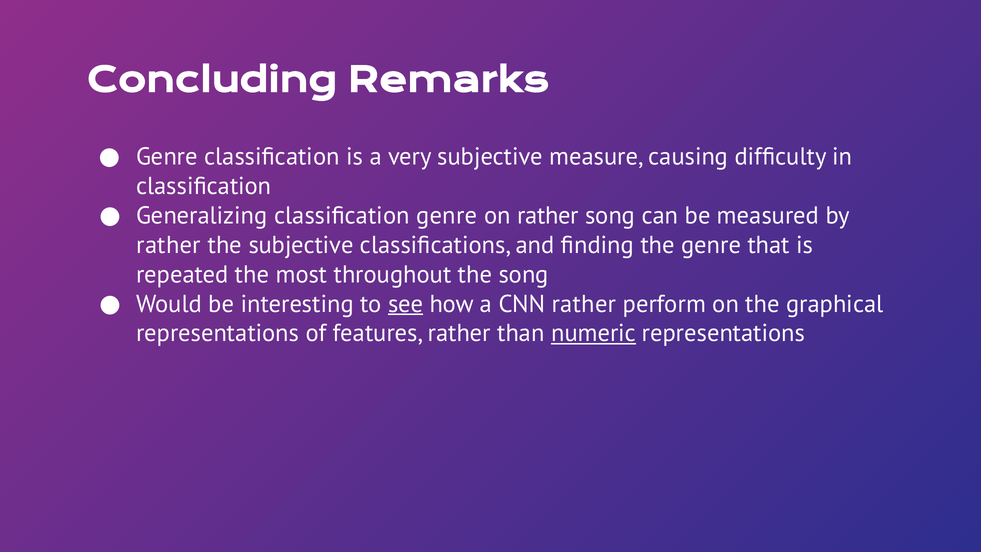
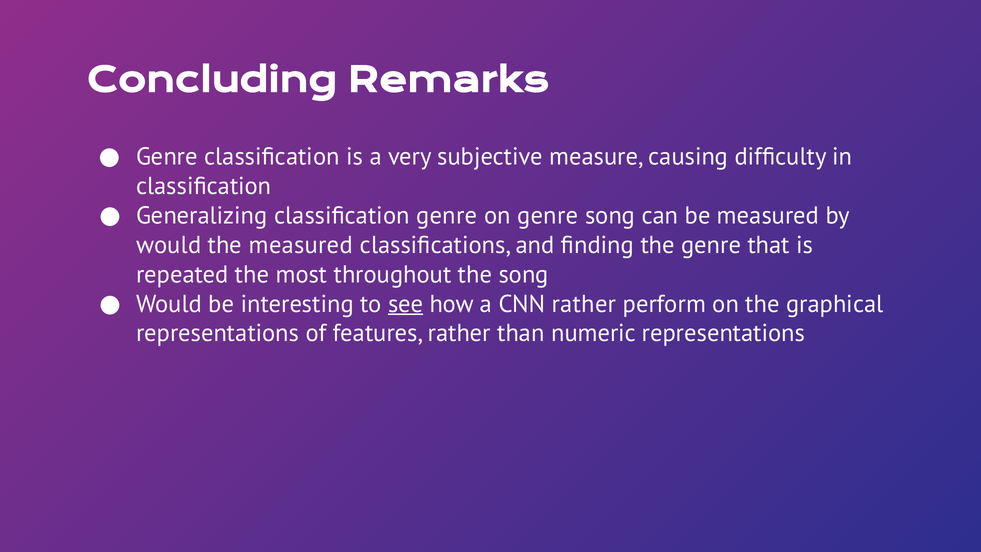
on rather: rather -> genre (548, 216)
rather: rather -> would (169, 245)
the subjective: subjective -> measured (301, 245)
numeric underline: present -> none (594, 333)
